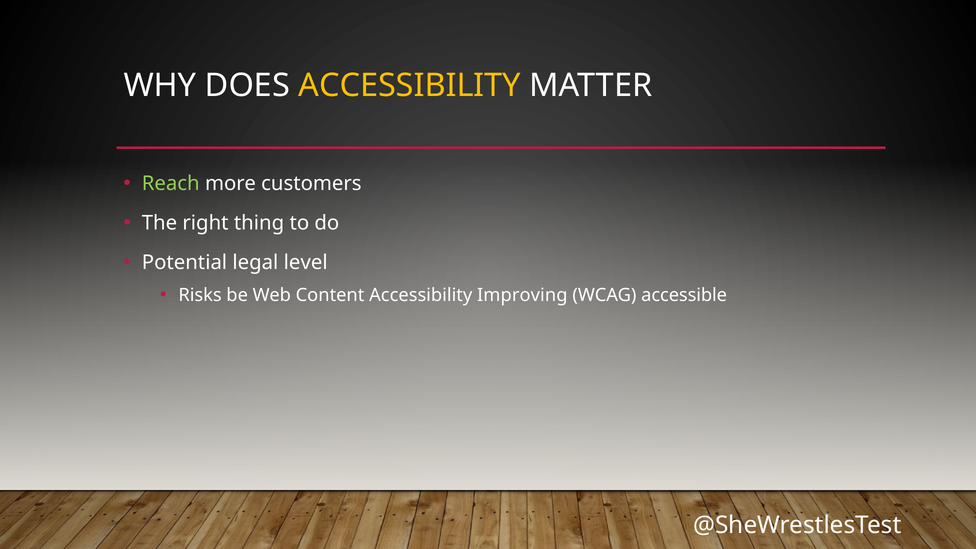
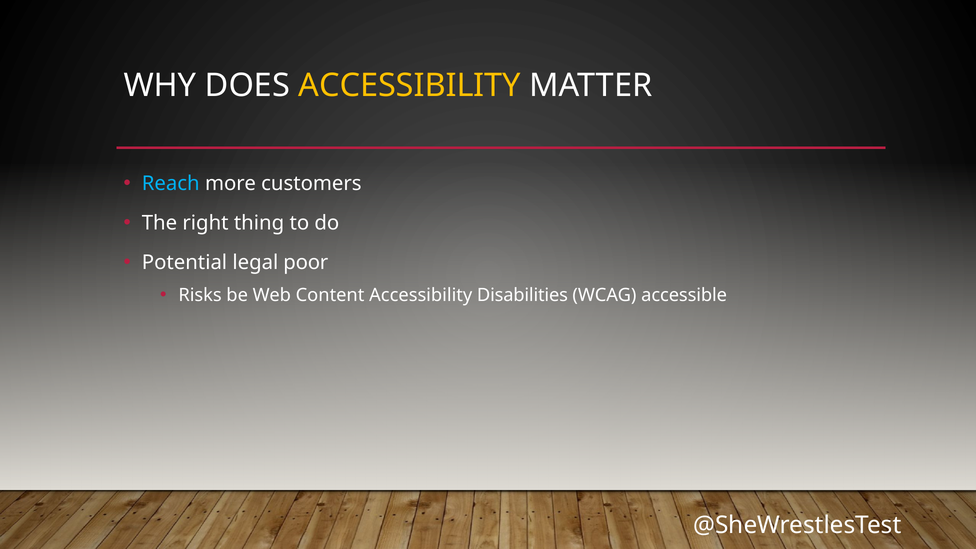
Reach colour: light green -> light blue (171, 184)
level: level -> poor (306, 263)
Improving: Improving -> Disabilities (522, 295)
